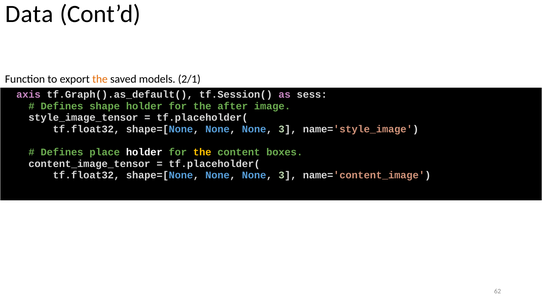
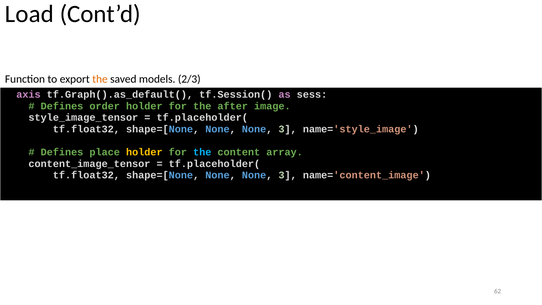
Data: Data -> Load (29, 14)
2/1: 2/1 -> 2/3 (189, 79)
shape: shape -> order (105, 106)
holder colour: white -> yellow (144, 152)
the colour: yellow -> light blue (202, 152)
boxes: boxes -> array (285, 152)
